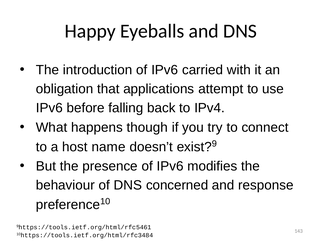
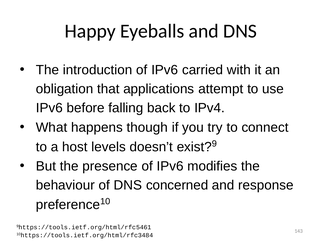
name: name -> levels (109, 147)
